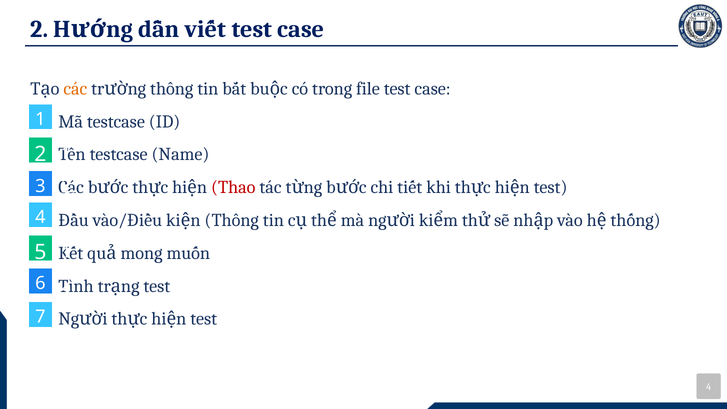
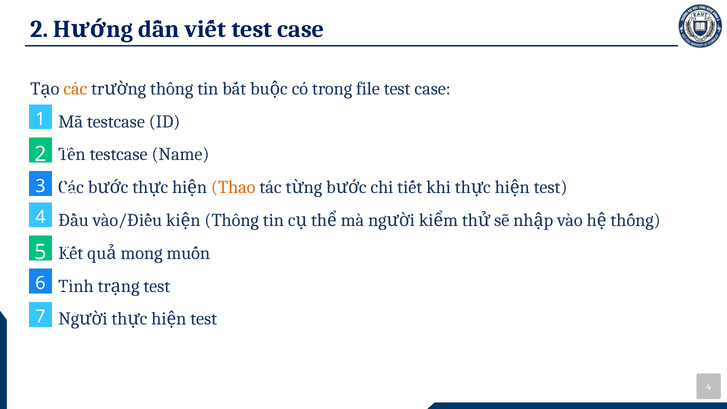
Thao colour: red -> orange (233, 187)
